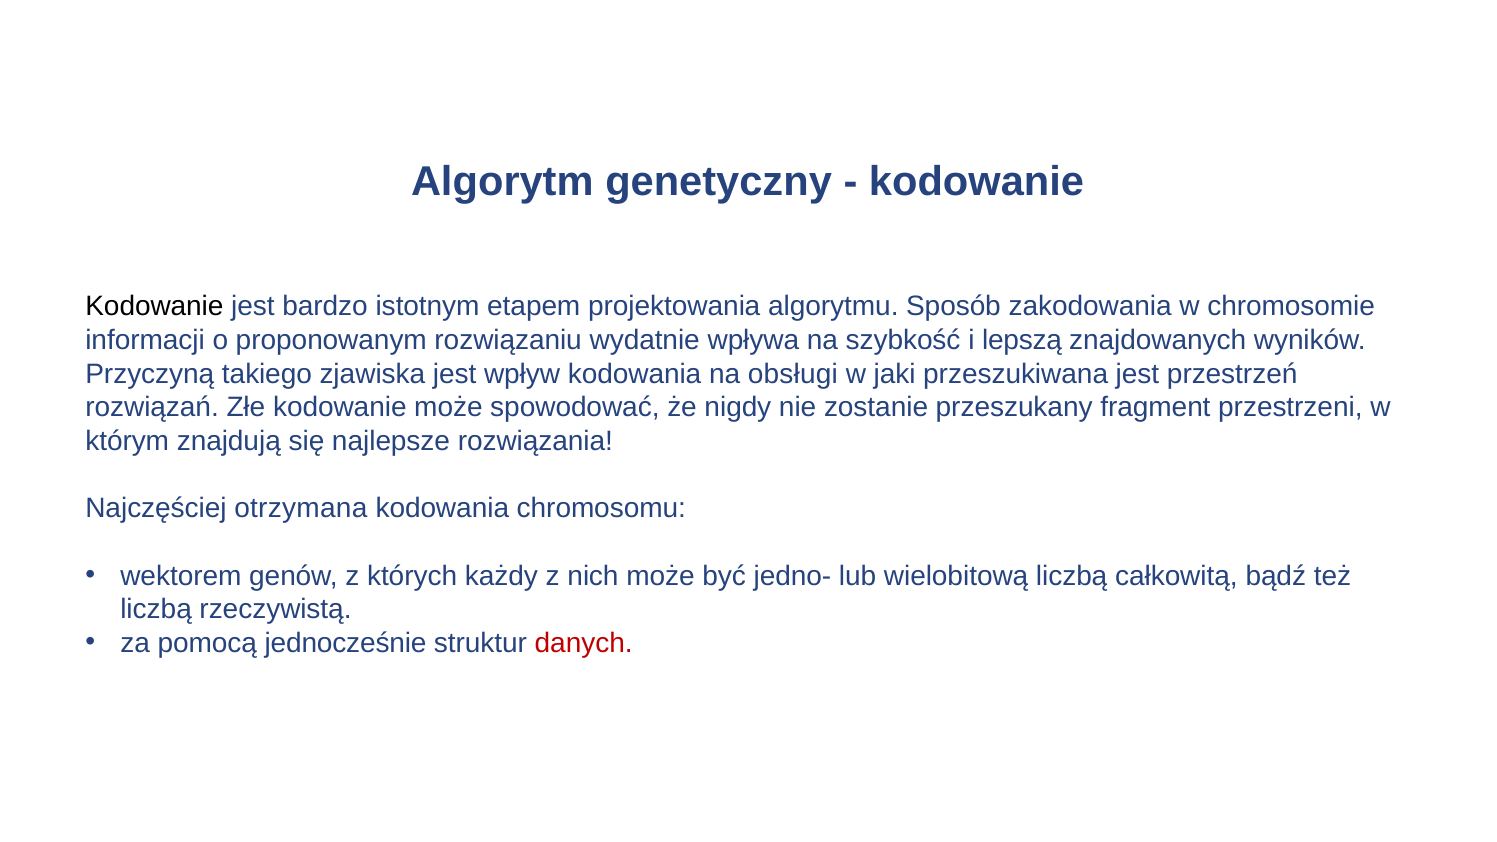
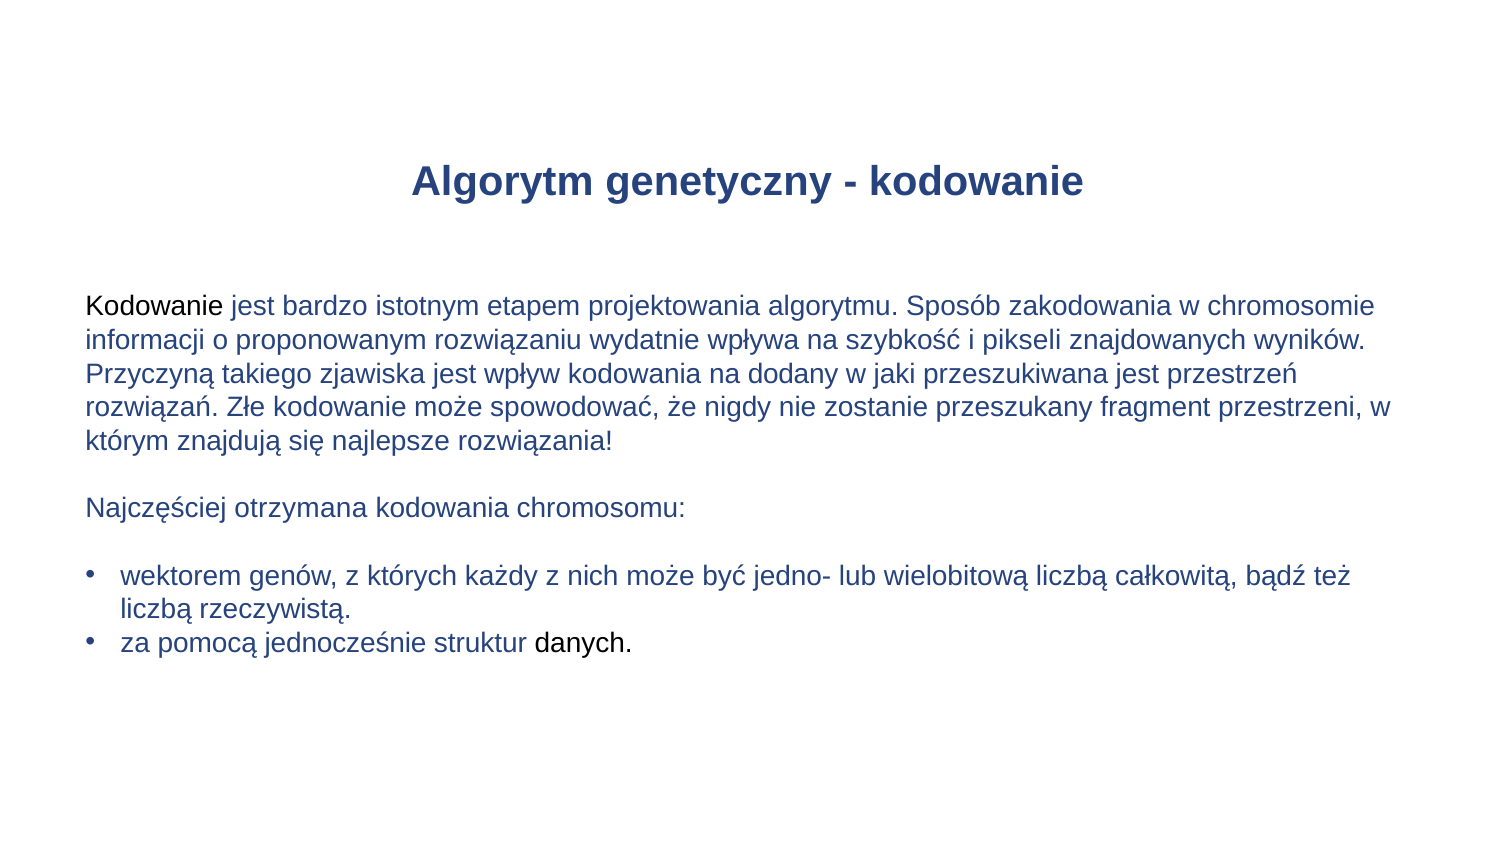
lepszą: lepszą -> pikseli (1022, 340)
obsługi: obsługi -> dodany (793, 374)
danych colour: red -> black (584, 643)
